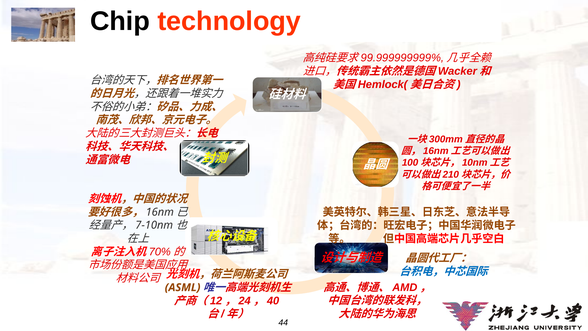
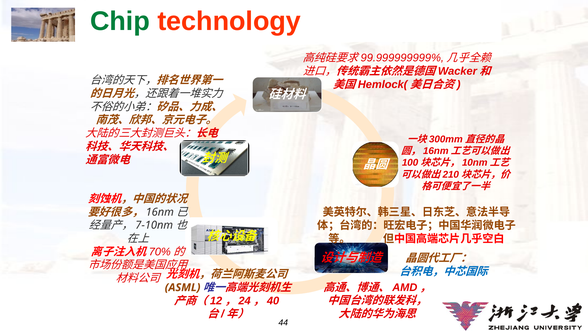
Chip colour: black -> green (120, 21)
